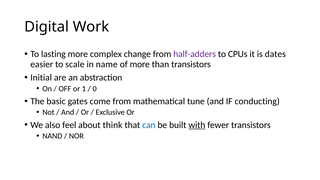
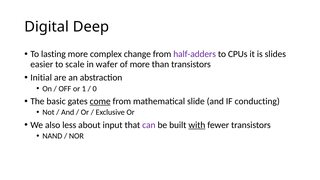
Work: Work -> Deep (91, 27)
dates: dates -> slides (275, 54)
name: name -> wafer (107, 64)
come underline: none -> present (100, 101)
tune: tune -> slide (196, 101)
feel: feel -> less (69, 125)
think: think -> input (113, 125)
can colour: blue -> purple (149, 125)
